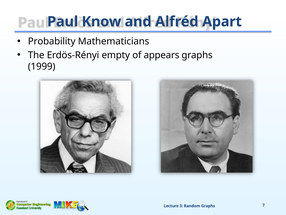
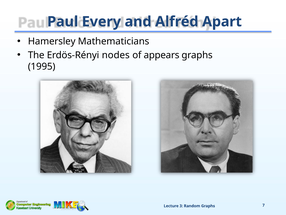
Know: Know -> Every (101, 22)
Probability: Probability -> Hamersley (52, 41)
empty: empty -> nodes (116, 55)
1999: 1999 -> 1995 (42, 66)
